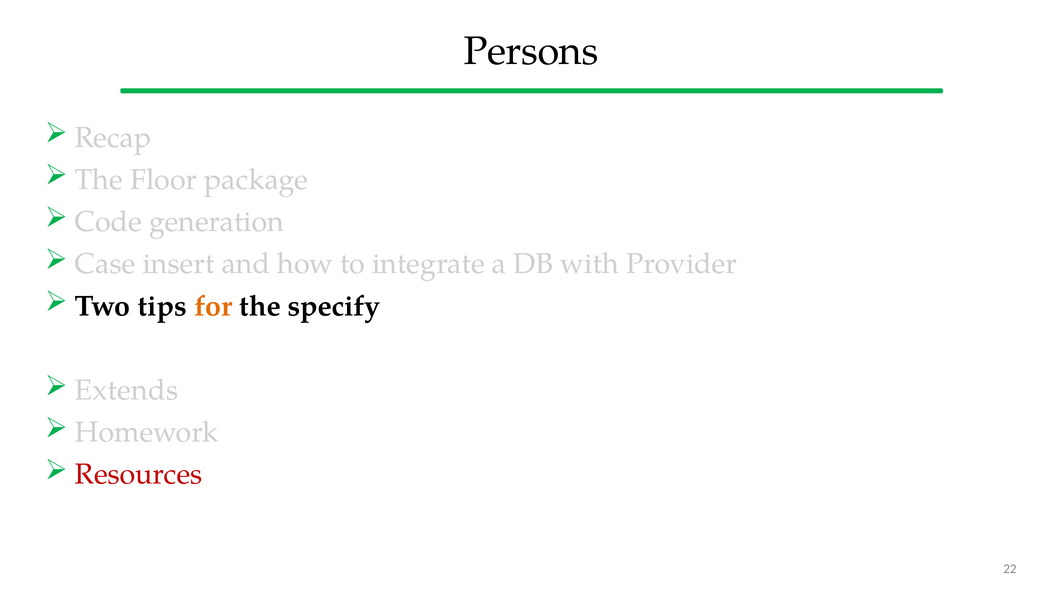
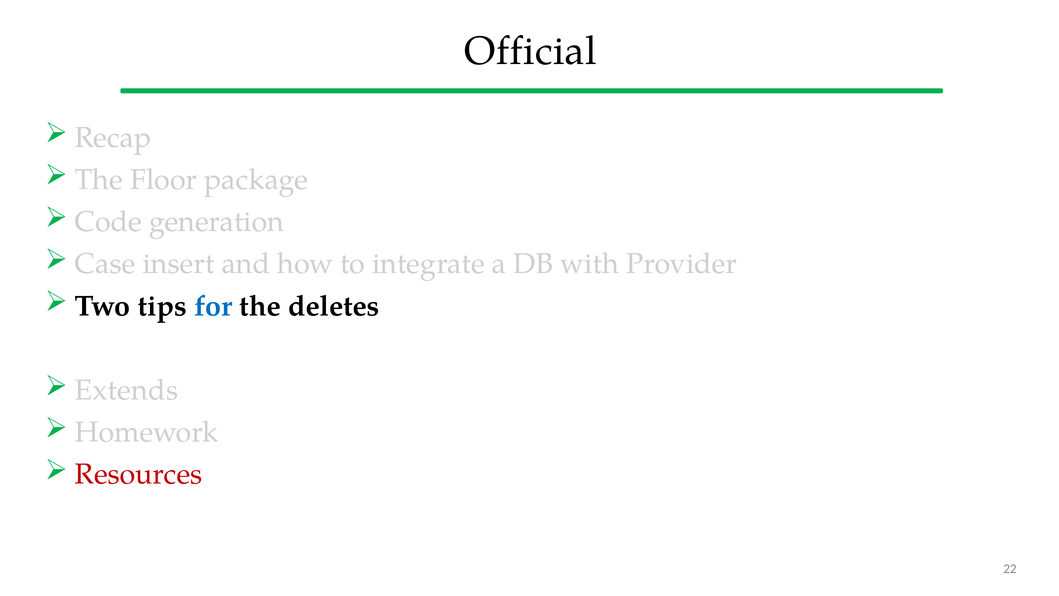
Persons: Persons -> Official (531, 51)
for colour: orange -> blue (213, 306)
specify: specify -> deletes (334, 306)
